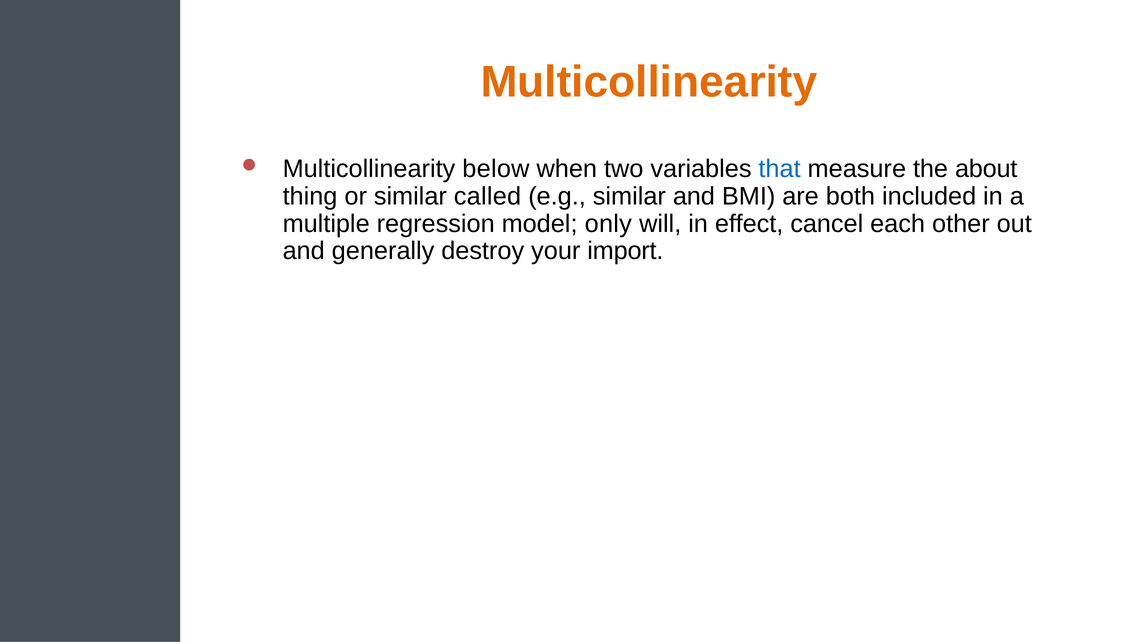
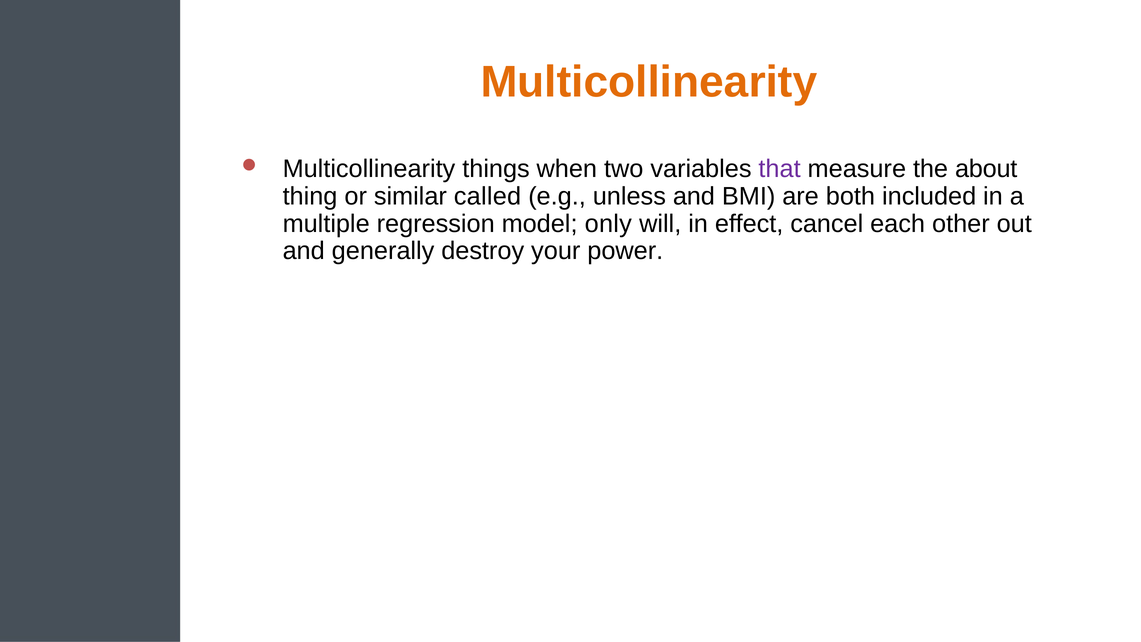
below: below -> things (496, 169)
that colour: blue -> purple (780, 169)
e.g similar: similar -> unless (629, 196)
import: import -> power (625, 251)
